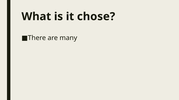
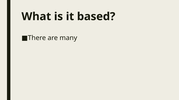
chose: chose -> based (96, 17)
